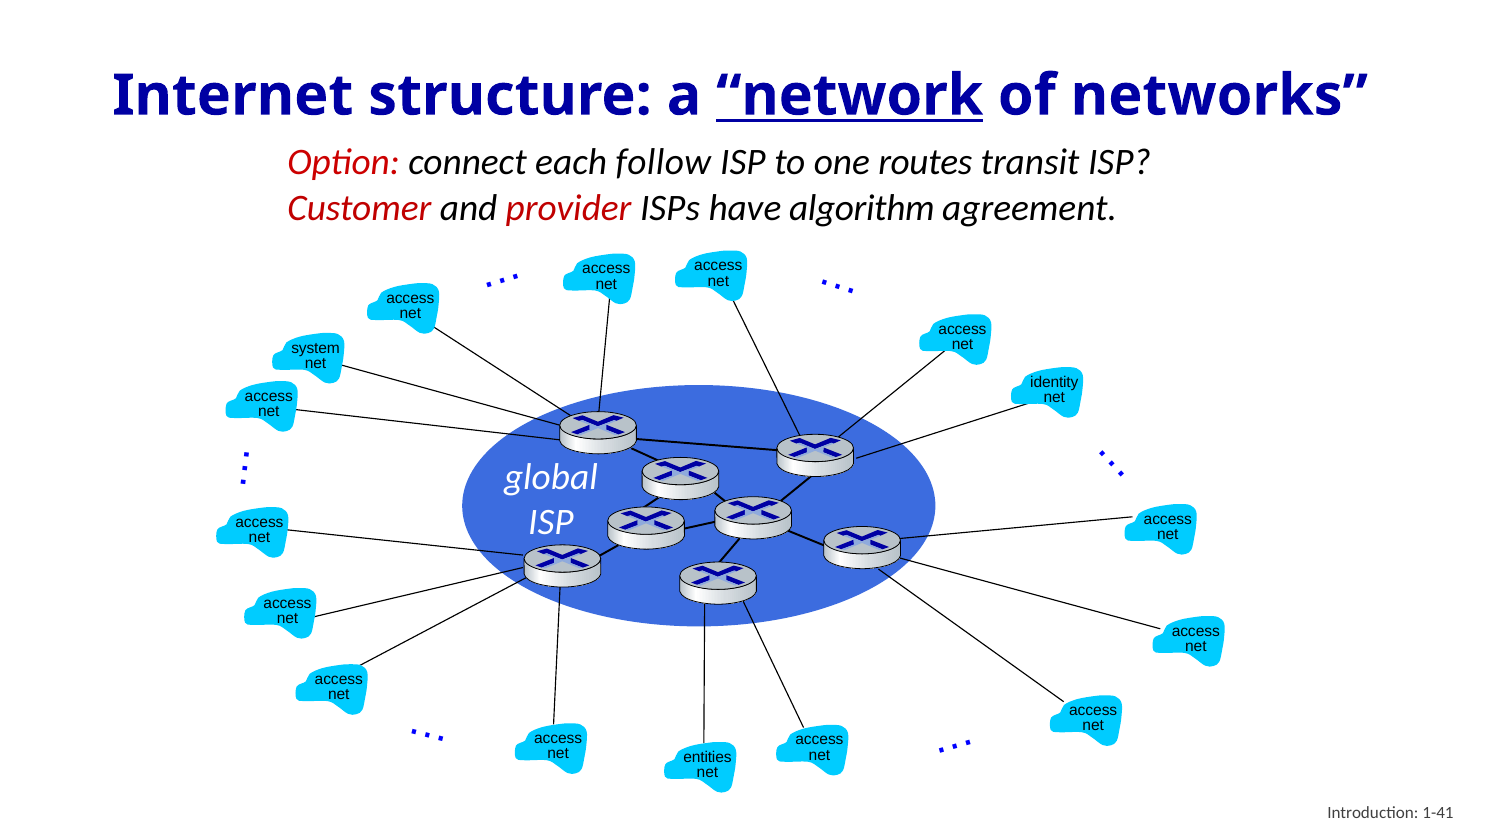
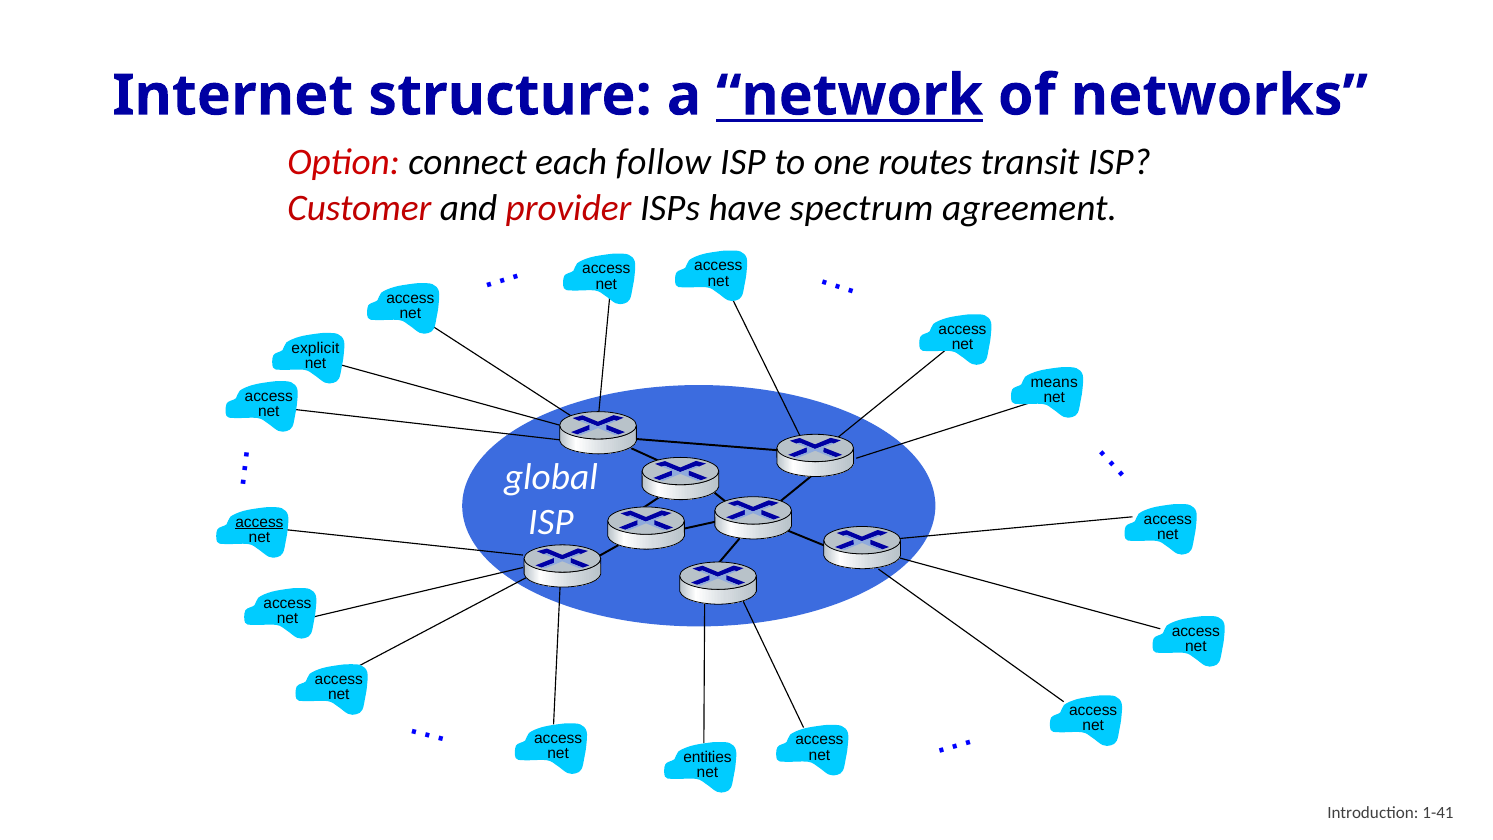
algorithm: algorithm -> spectrum (861, 208)
system: system -> explicit (315, 348)
identity: identity -> means (1054, 382)
access underline: none -> present (259, 522)
